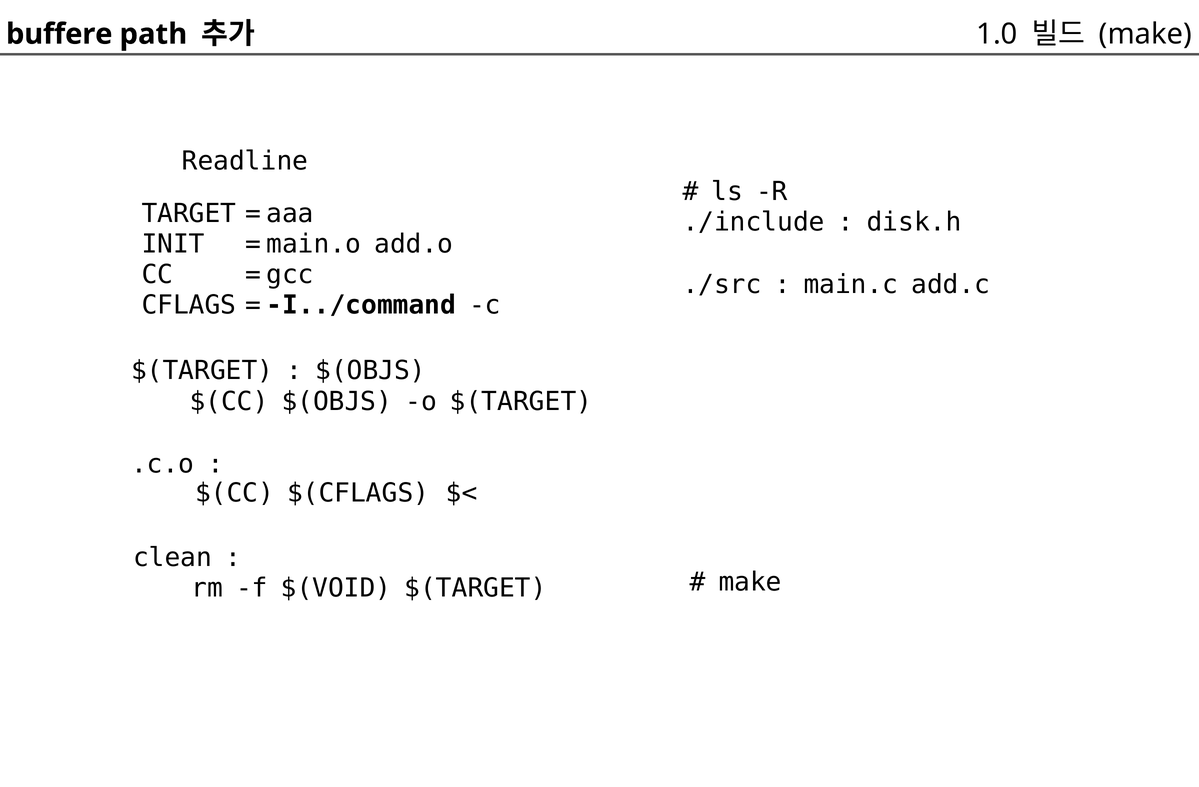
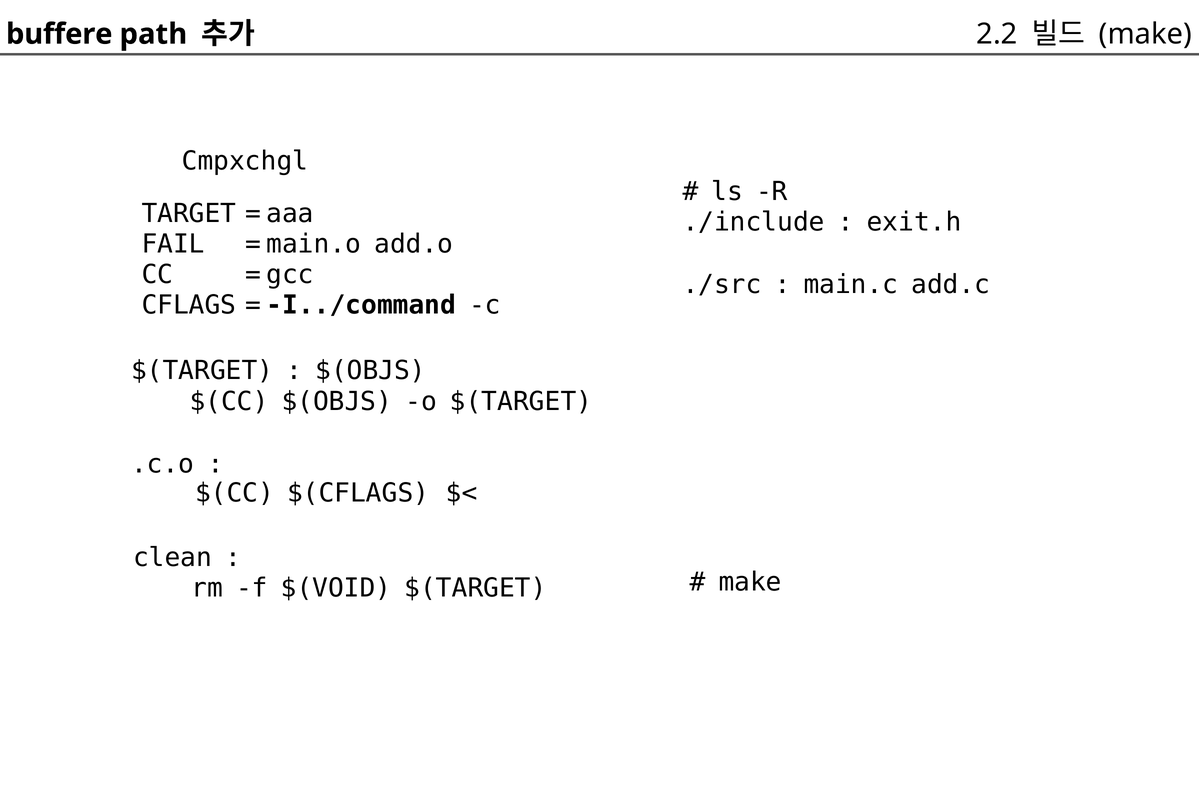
1.0: 1.0 -> 2.2 (997, 34)
Readline: Readline -> Cmpxchgl (245, 161)
disk.h: disk.h -> exit.h (914, 222)
INIT: INIT -> FAIL (173, 244)
